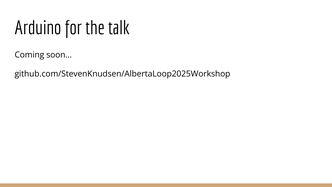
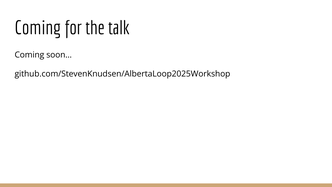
Arduino: Arduino -> Coming (38, 28)
